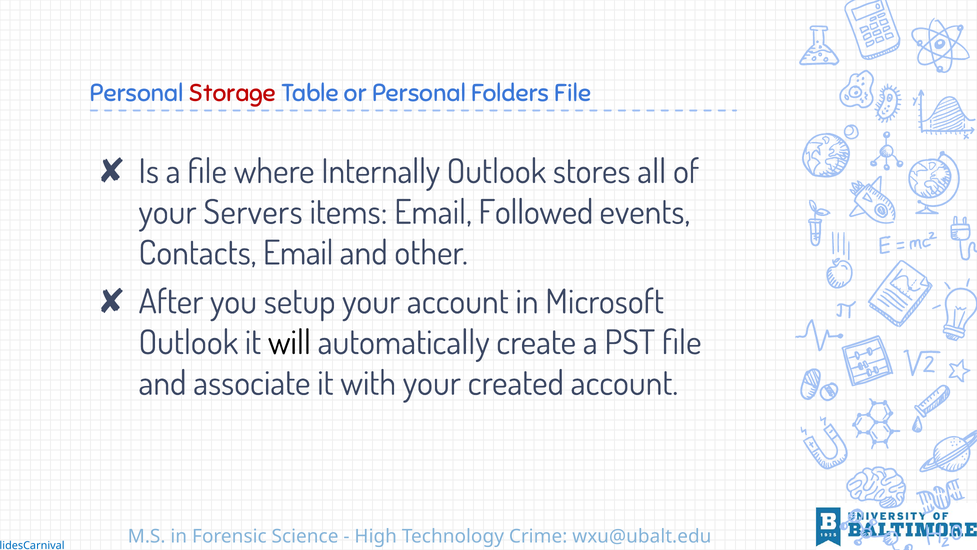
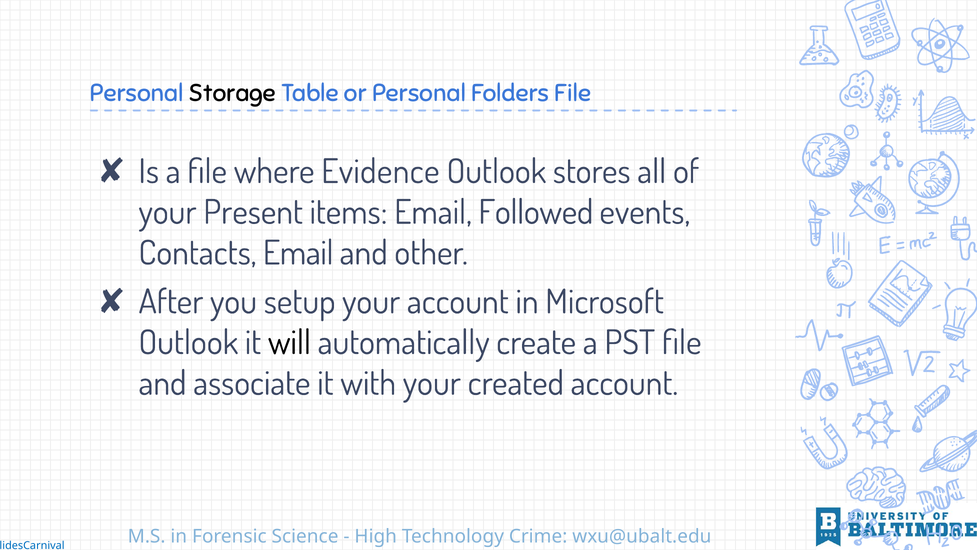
Storage colour: red -> black (232, 93)
Internally: Internally -> Evidence (380, 172)
Servers: Servers -> Present (253, 212)
